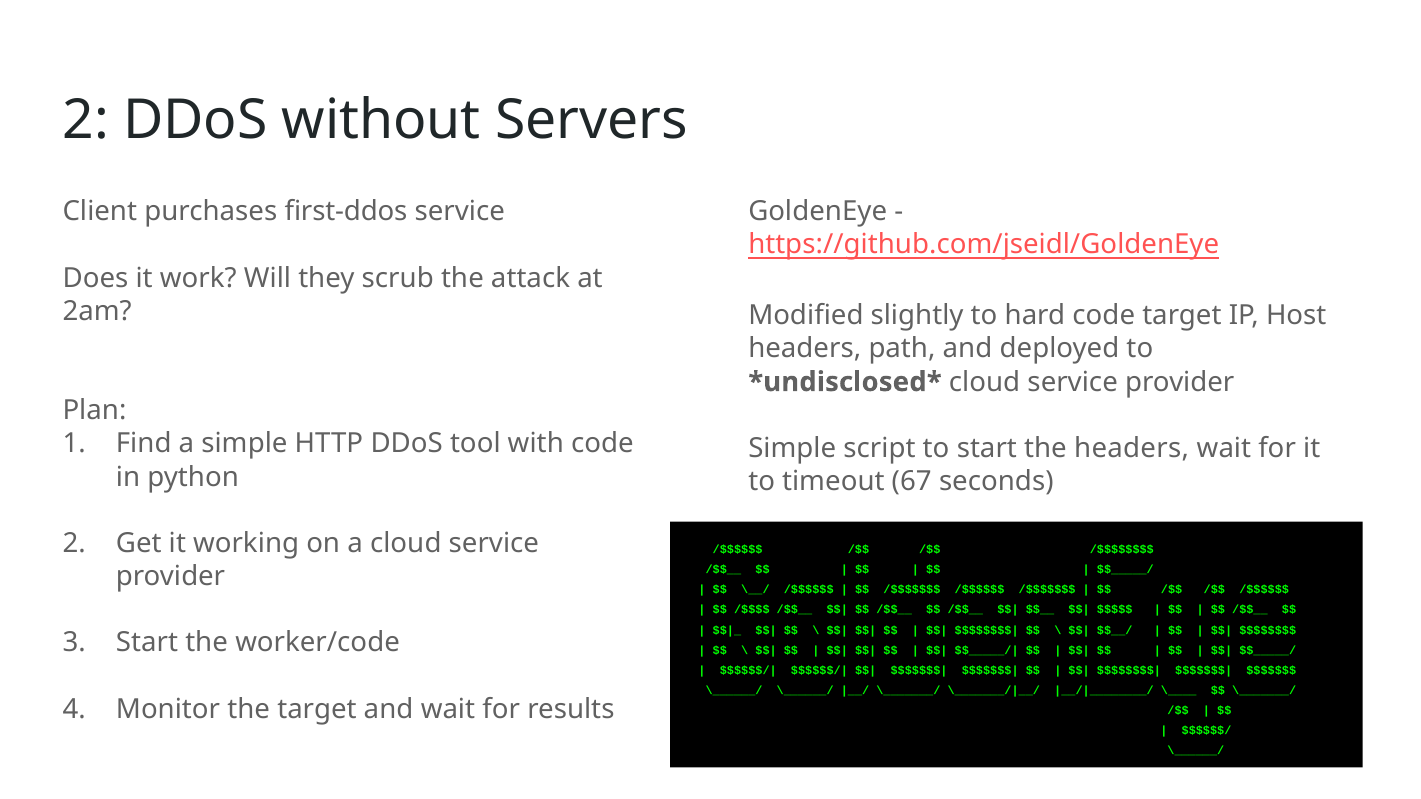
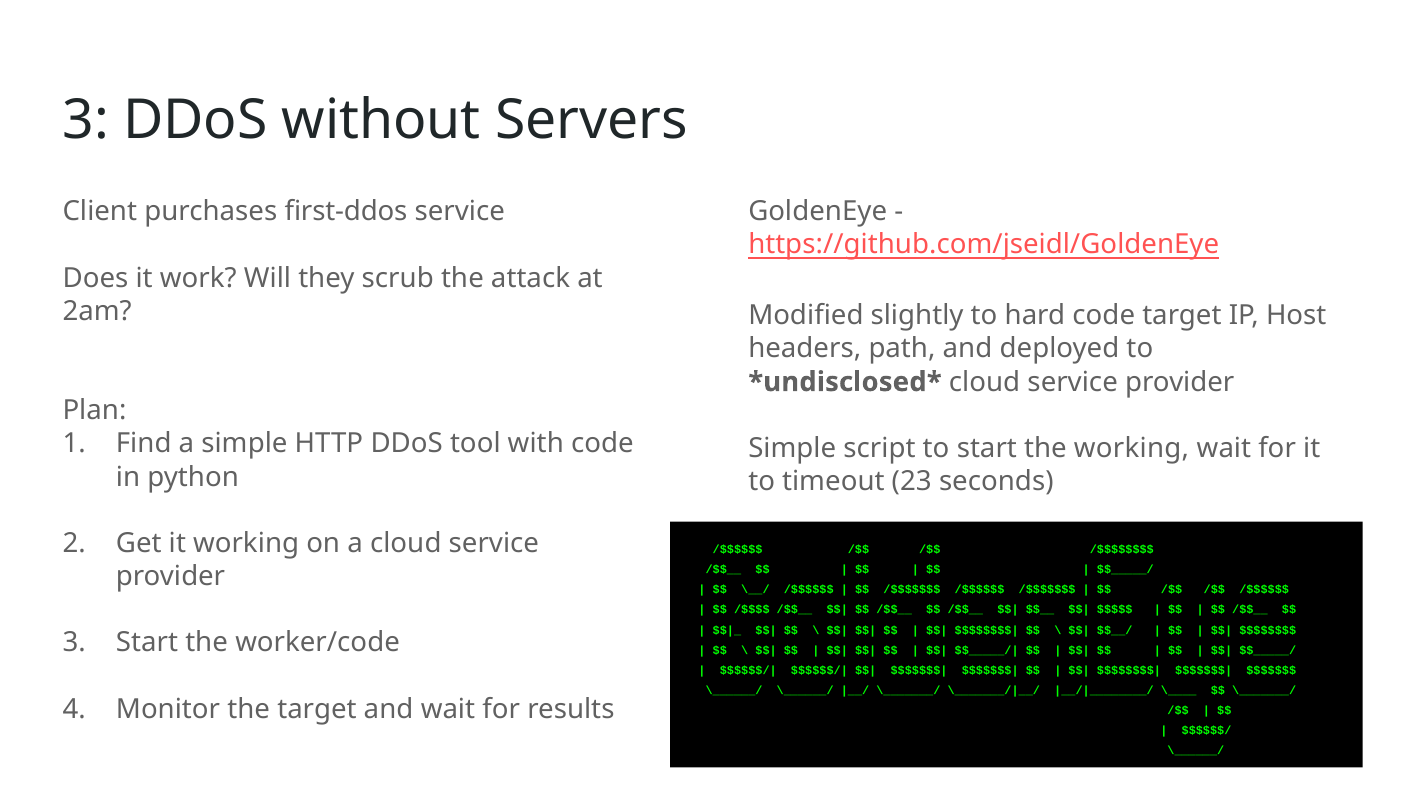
2: 2 -> 3 (86, 120)
the headers: headers -> working (1132, 449)
67: 67 -> 23 (912, 482)
